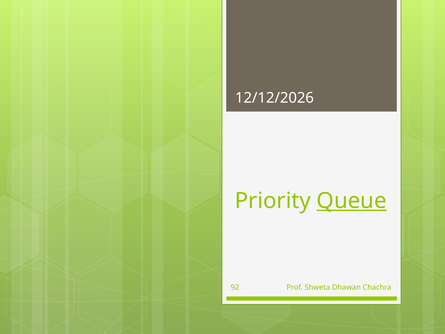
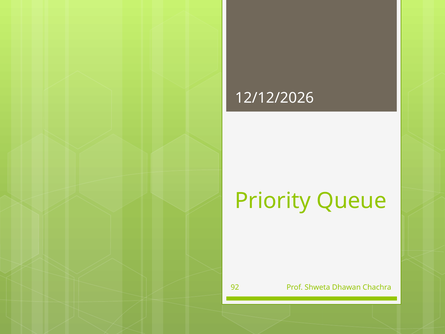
Queue underline: present -> none (352, 201)
